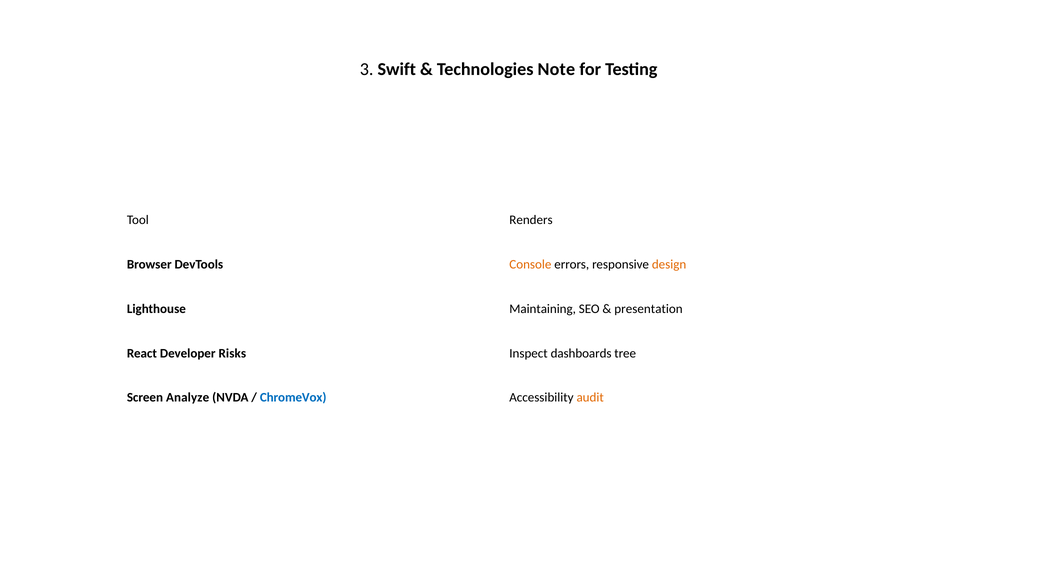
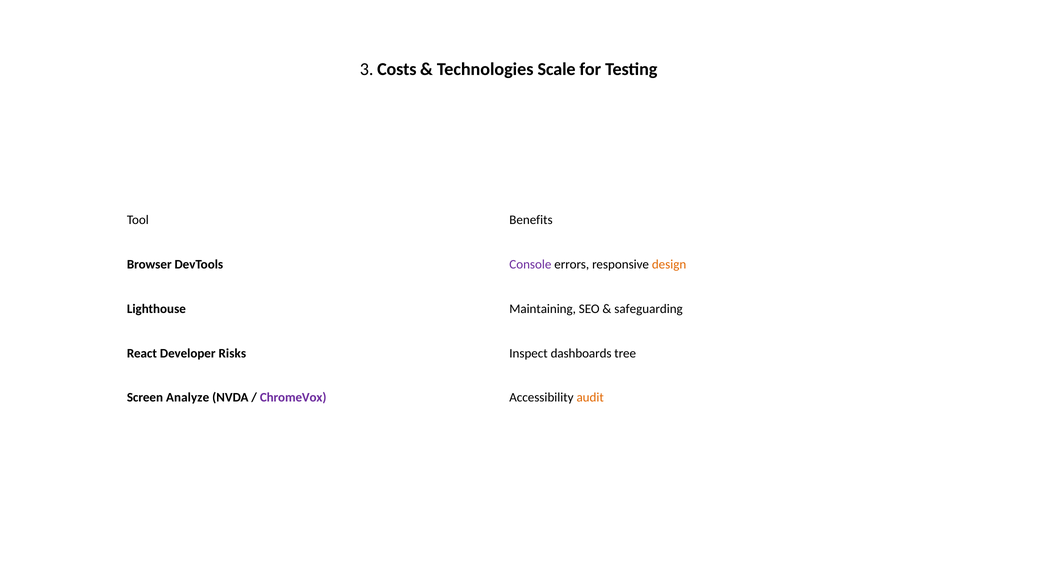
Swift: Swift -> Costs (397, 69)
Note: Note -> Scale (557, 69)
Renders: Renders -> Benefits (531, 220)
Console colour: orange -> purple (530, 264)
presentation: presentation -> safeguarding (649, 309)
ChromeVox colour: blue -> purple (293, 397)
